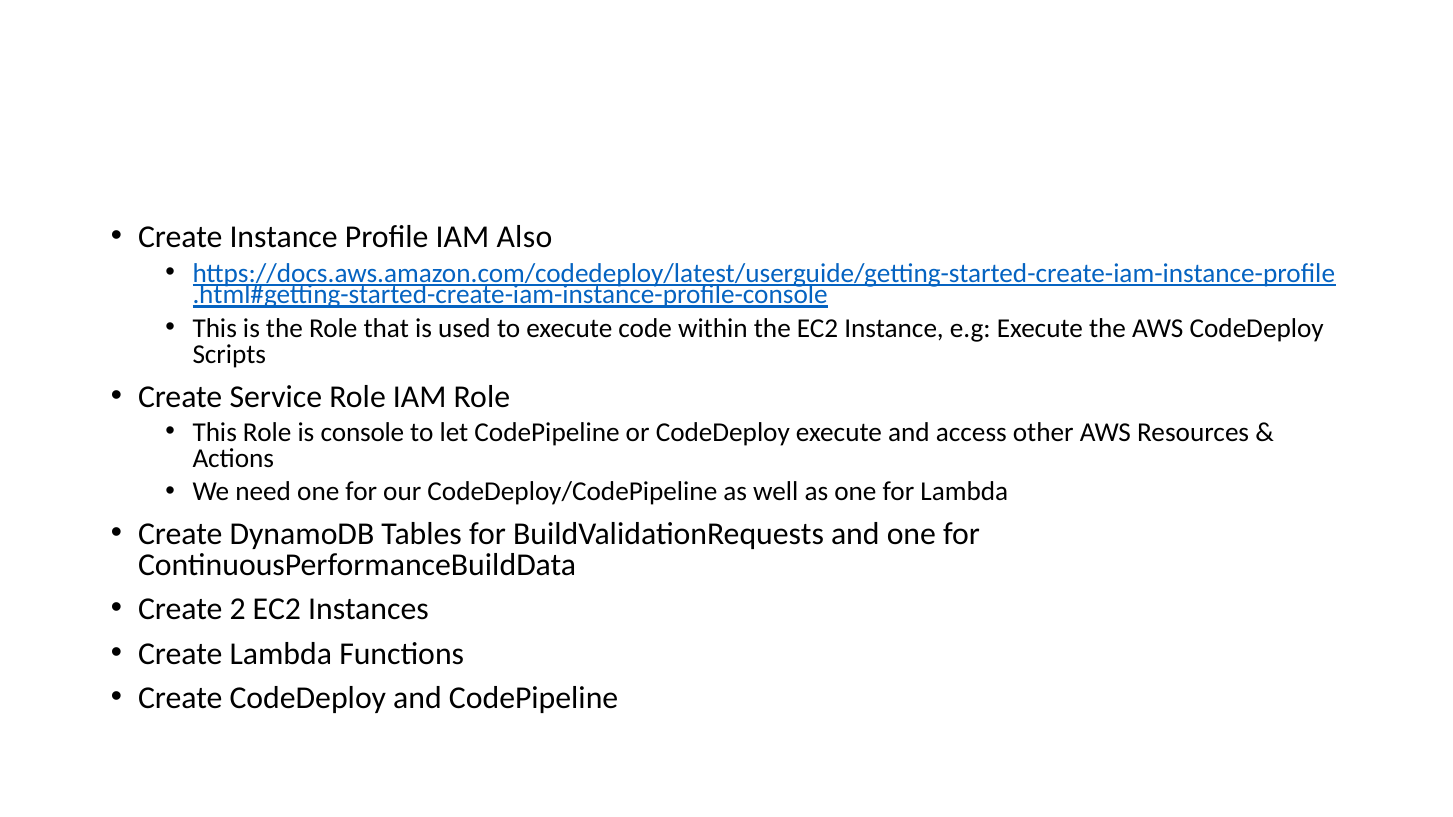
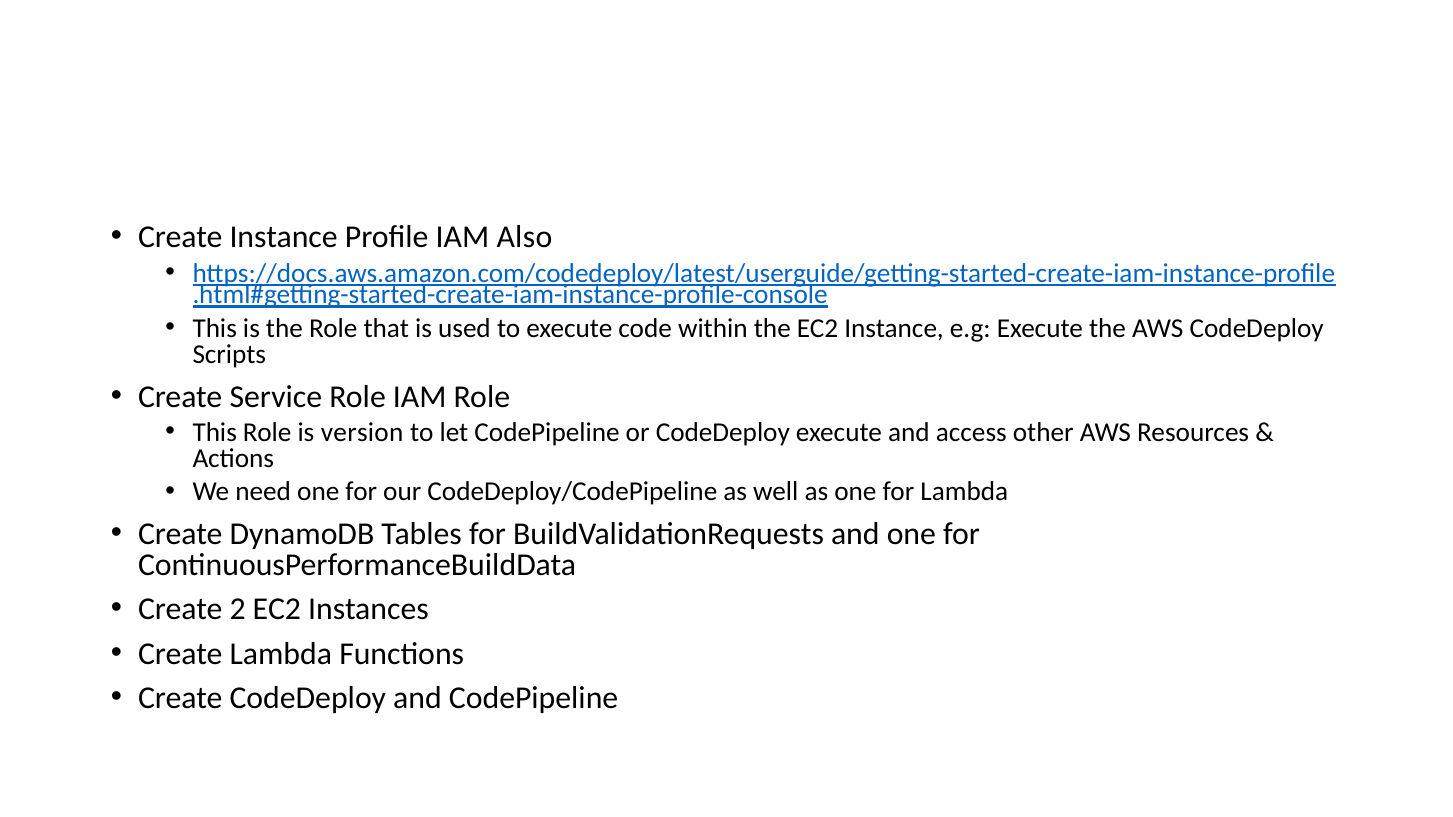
console: console -> version (362, 432)
